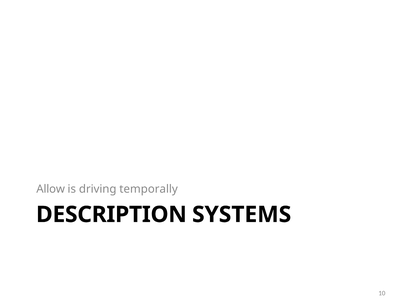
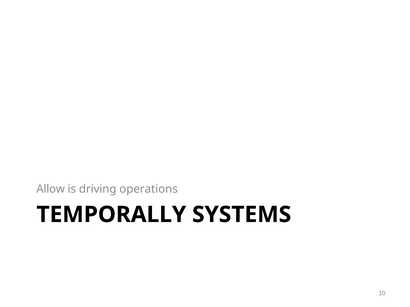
temporally: temporally -> operations (149, 189)
DESCRIPTION: DESCRIPTION -> TEMPORALLY (111, 215)
